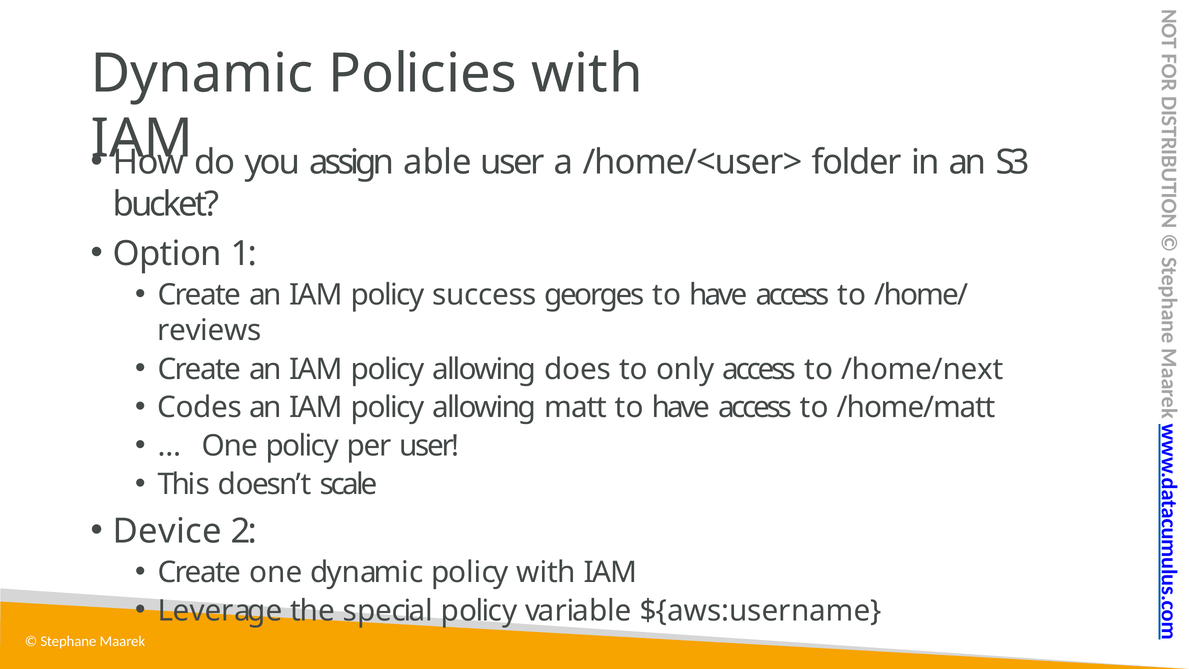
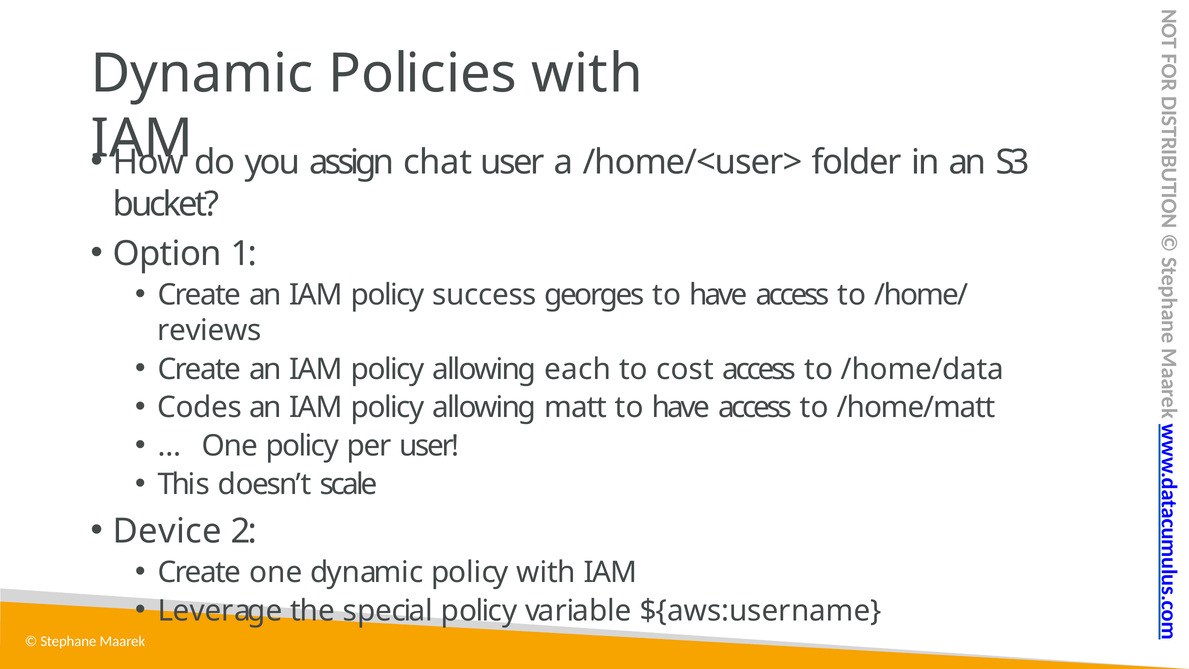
able: able -> chat (438, 162)
does: does -> each (578, 369)
only: only -> cost (685, 369)
/home/next: /home/next -> /home/data (922, 369)
